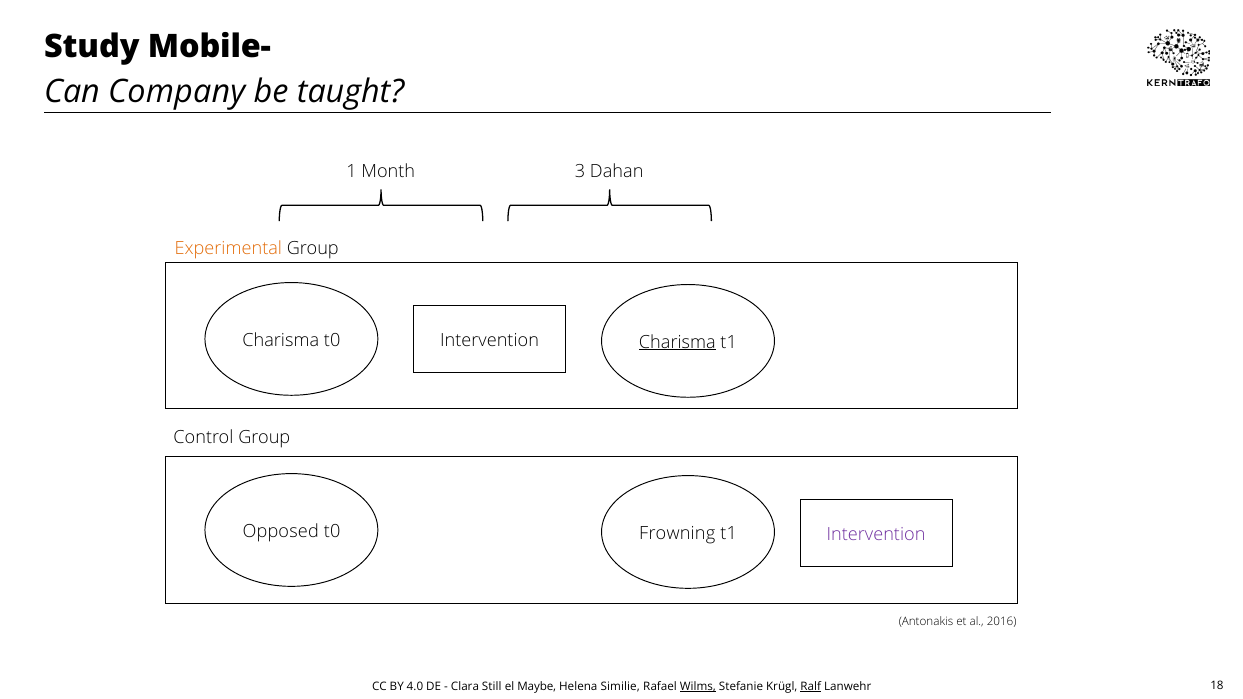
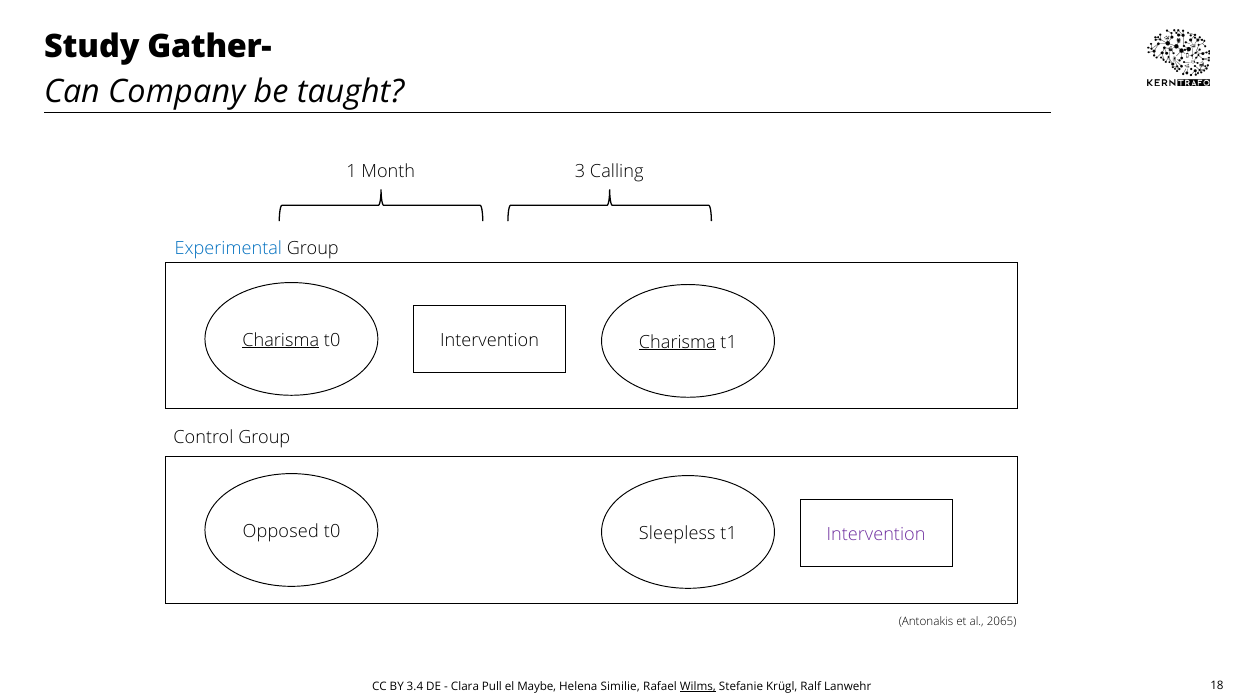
Mobile-: Mobile- -> Gather- (210, 47)
Dahan: Dahan -> Calling (617, 172)
Experimental colour: orange -> blue (228, 249)
Charisma underline: none -> present (281, 340)
Frowning: Frowning -> Sleepless (677, 533)
2016: 2016 -> 2065 (1002, 622)
4.0: 4.0 -> 3.4 (415, 686)
Still: Still -> Pull (492, 686)
Ralf underline: present -> none (811, 686)
